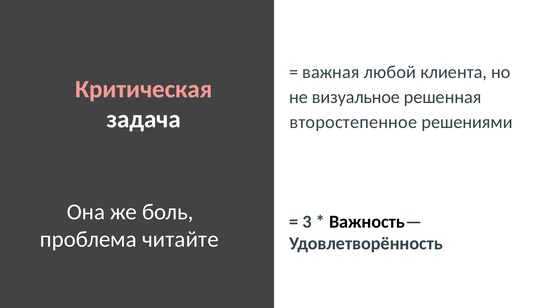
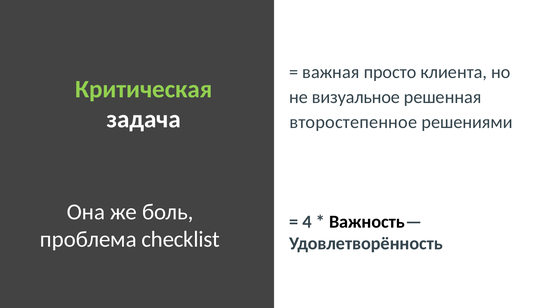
любой: любой -> просто (390, 72)
Критическая colour: pink -> light green (144, 89)
3: 3 -> 4 (307, 222)
читайте: читайте -> checklist (181, 239)
